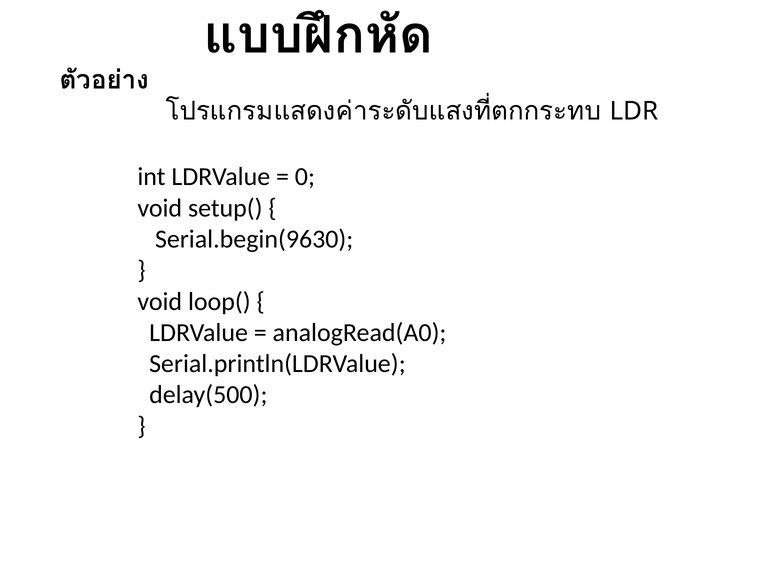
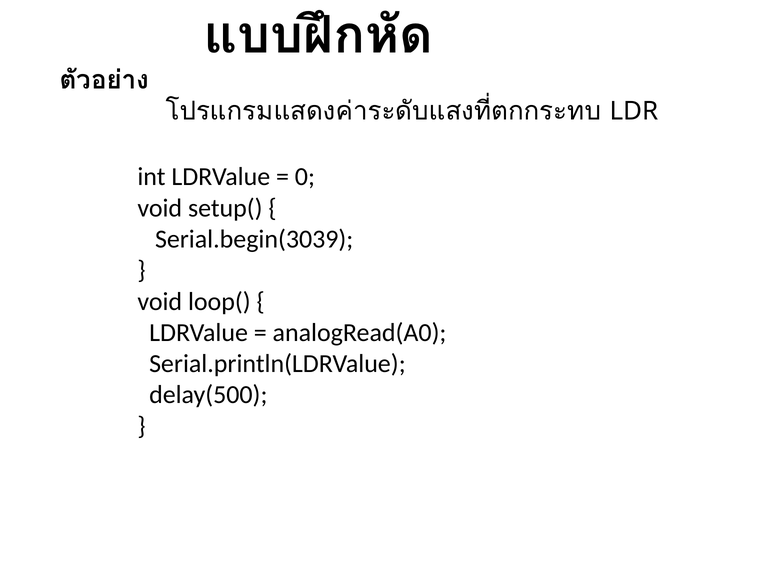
Serial.begin(9630: Serial.begin(9630 -> Serial.begin(3039 (254, 239)
